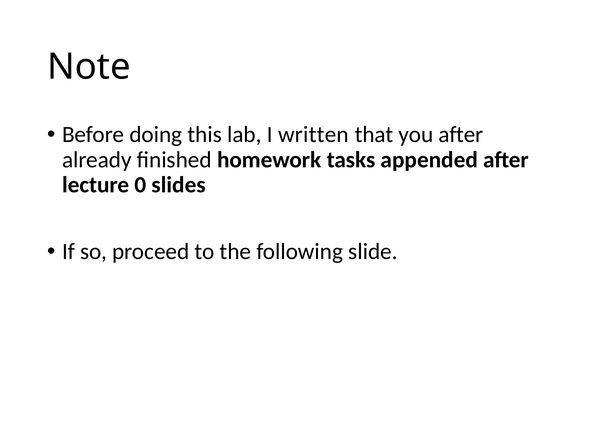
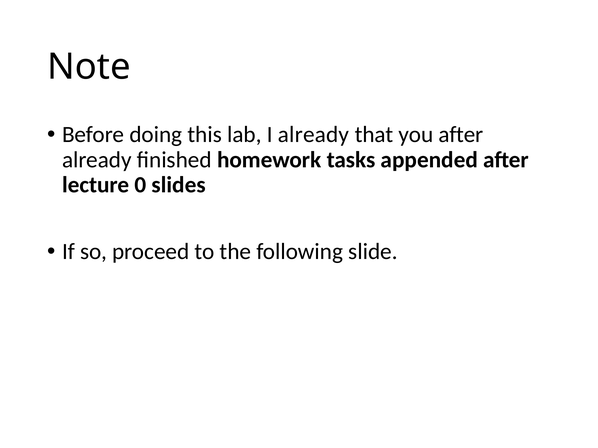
I written: written -> already (314, 135)
